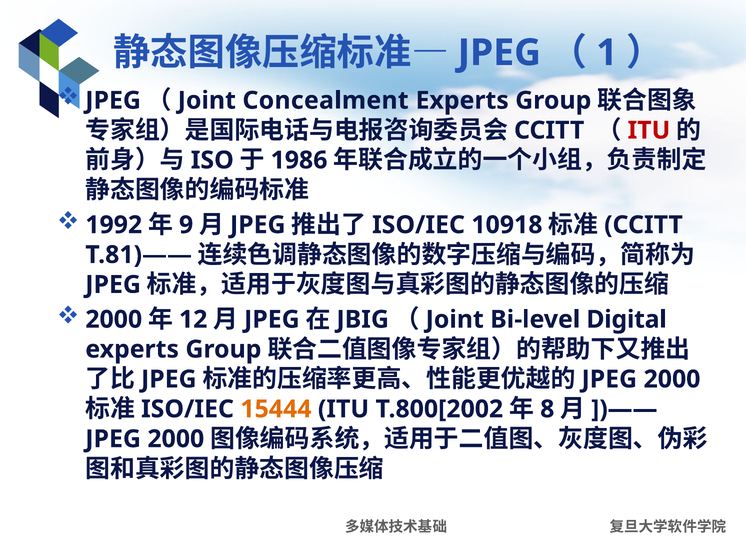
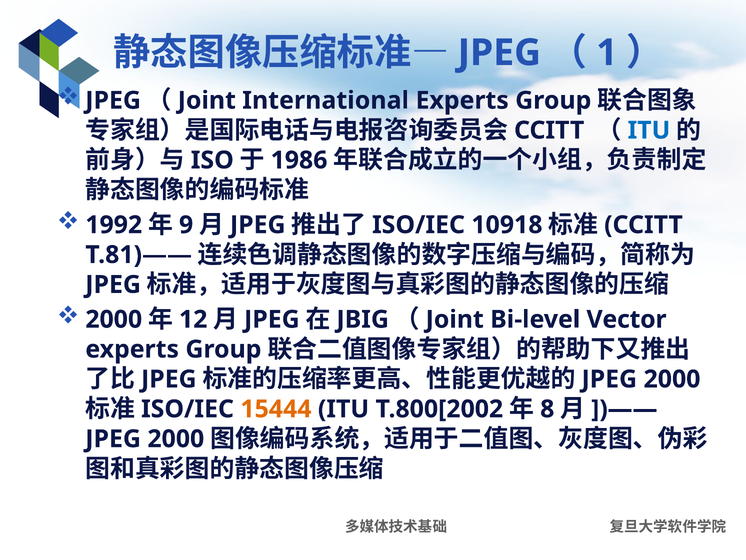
Concealment: Concealment -> International (326, 100)
ITU colour: red -> blue (649, 130)
Digital: Digital -> Vector (627, 319)
